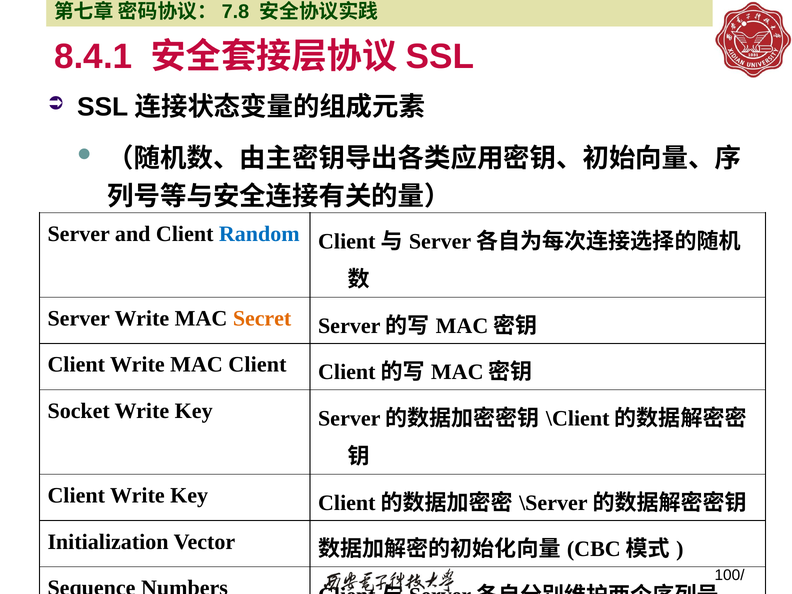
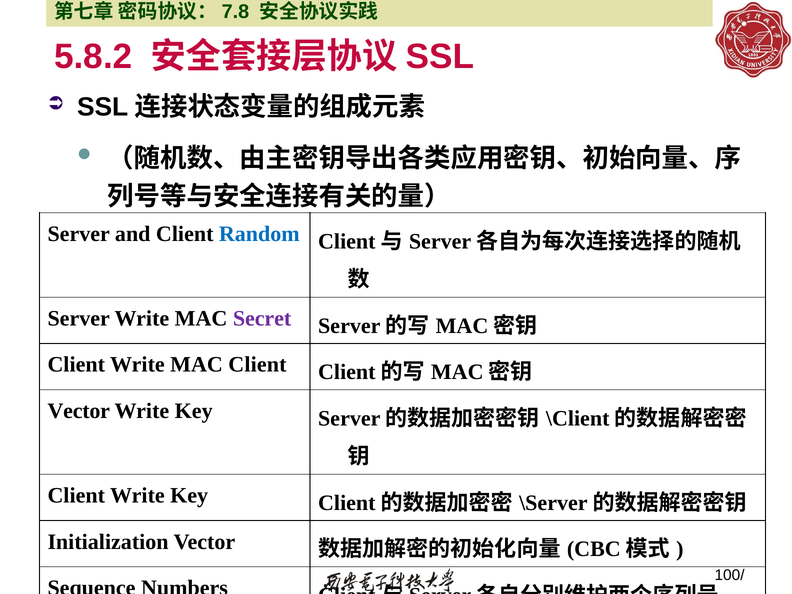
8.4.1: 8.4.1 -> 5.8.2 (93, 57)
Secret colour: orange -> purple (262, 318)
Socket: Socket -> Vector (79, 411)
